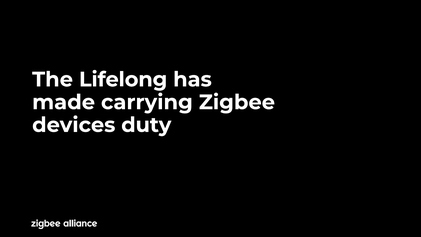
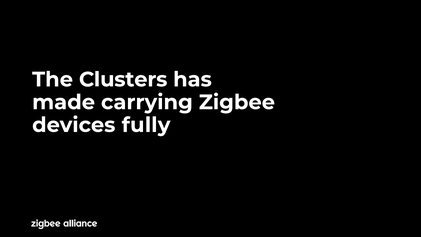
Lifelong: Lifelong -> Clusters (123, 79)
duty: duty -> fully (146, 125)
